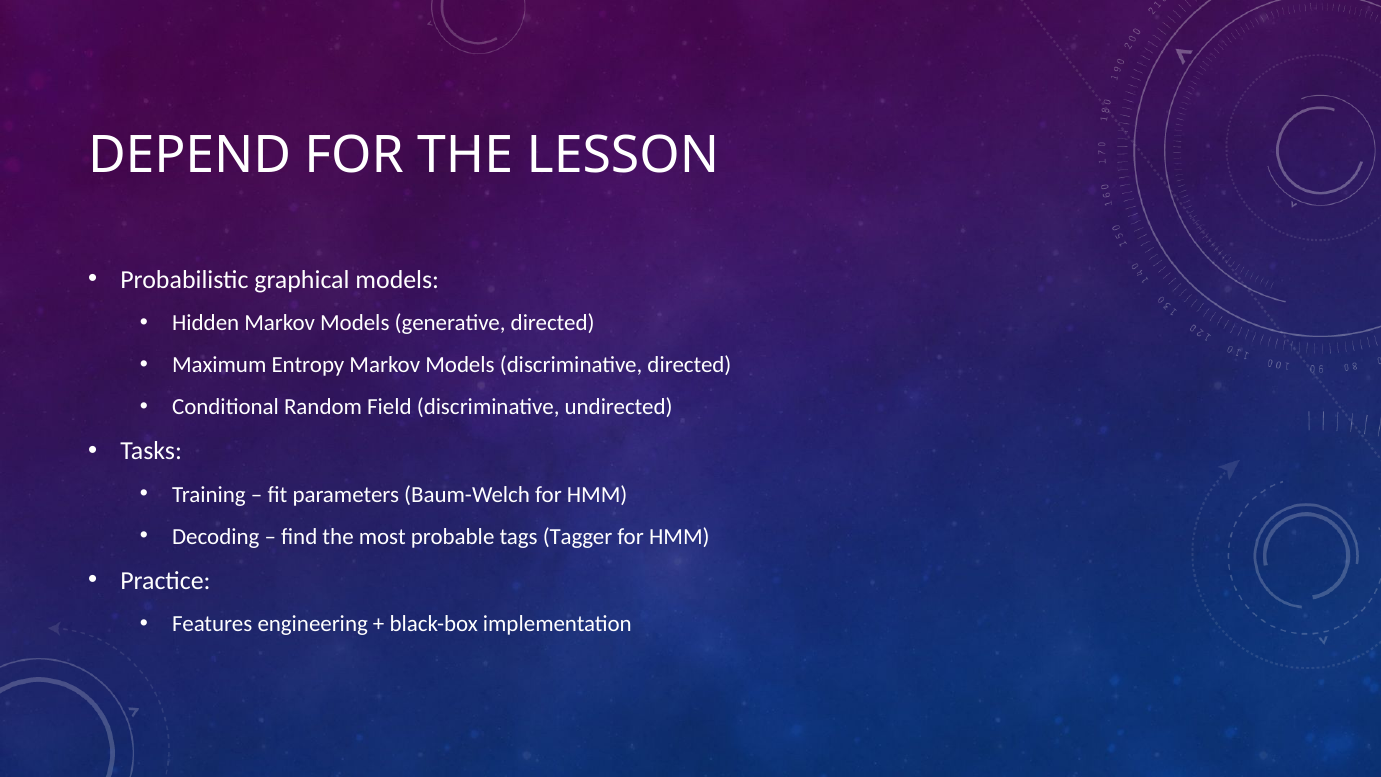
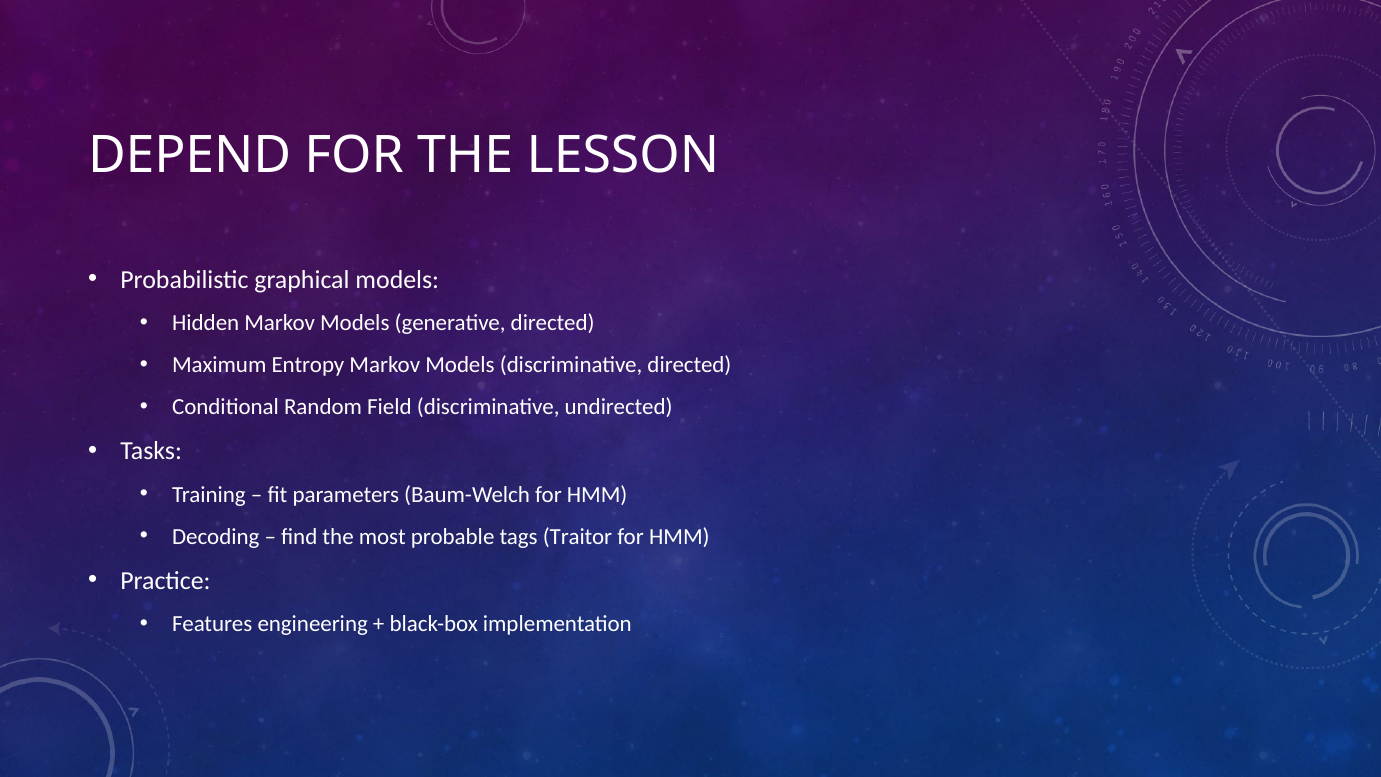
Tagger: Tagger -> Traitor (578, 537)
